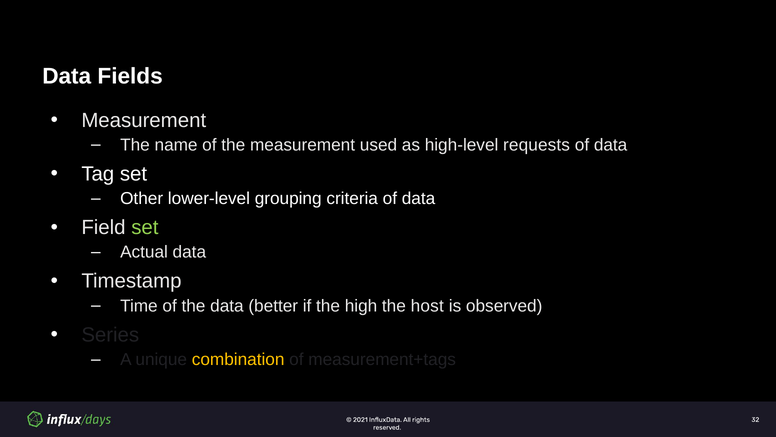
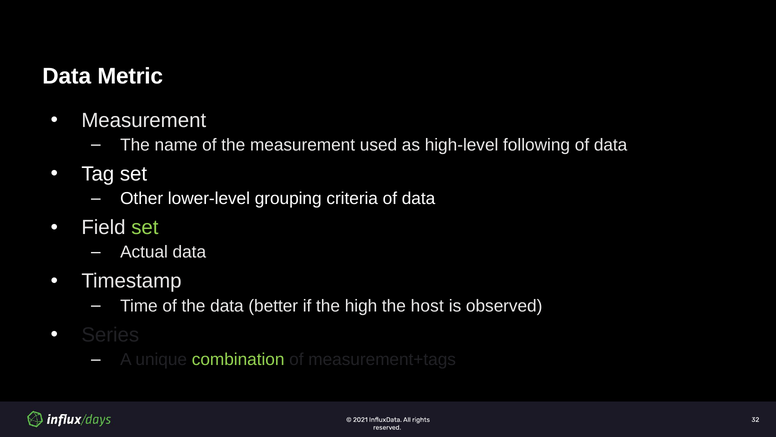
Fields: Fields -> Metric (130, 76)
requests: requests -> following (537, 145)
combination colour: yellow -> light green (238, 359)
